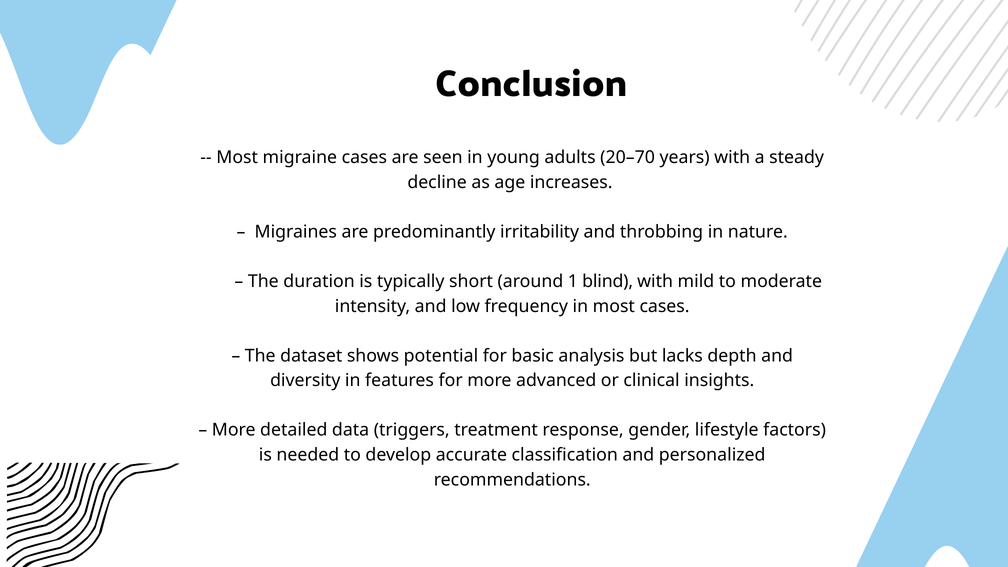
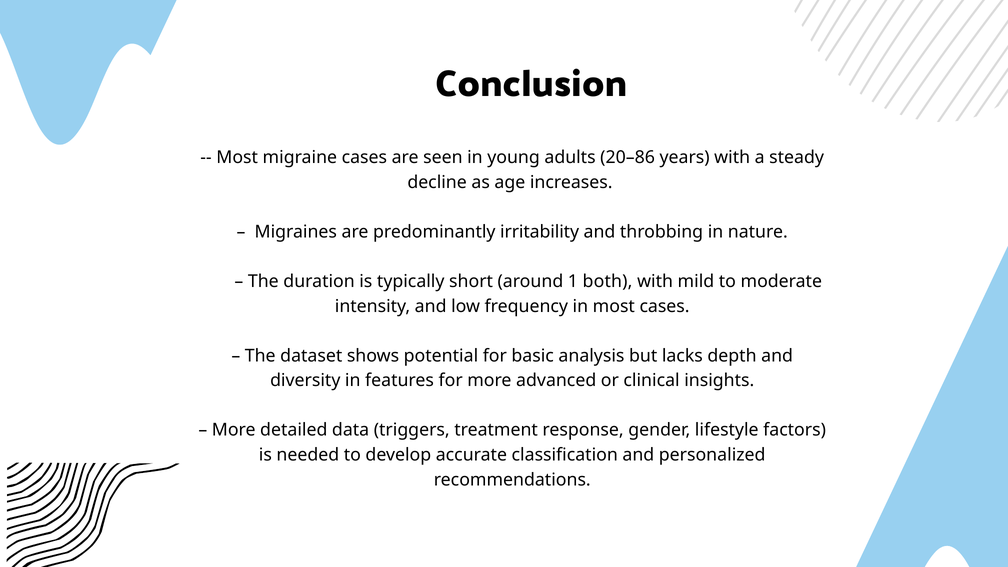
20–70: 20–70 -> 20–86 (628, 158)
blind: blind -> both (608, 281)
